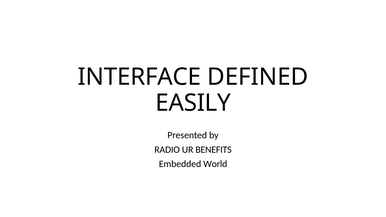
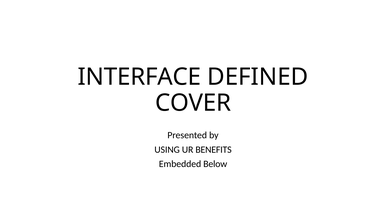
EASILY: EASILY -> COVER (193, 103)
RADIO: RADIO -> USING (167, 150)
World: World -> Below (215, 164)
